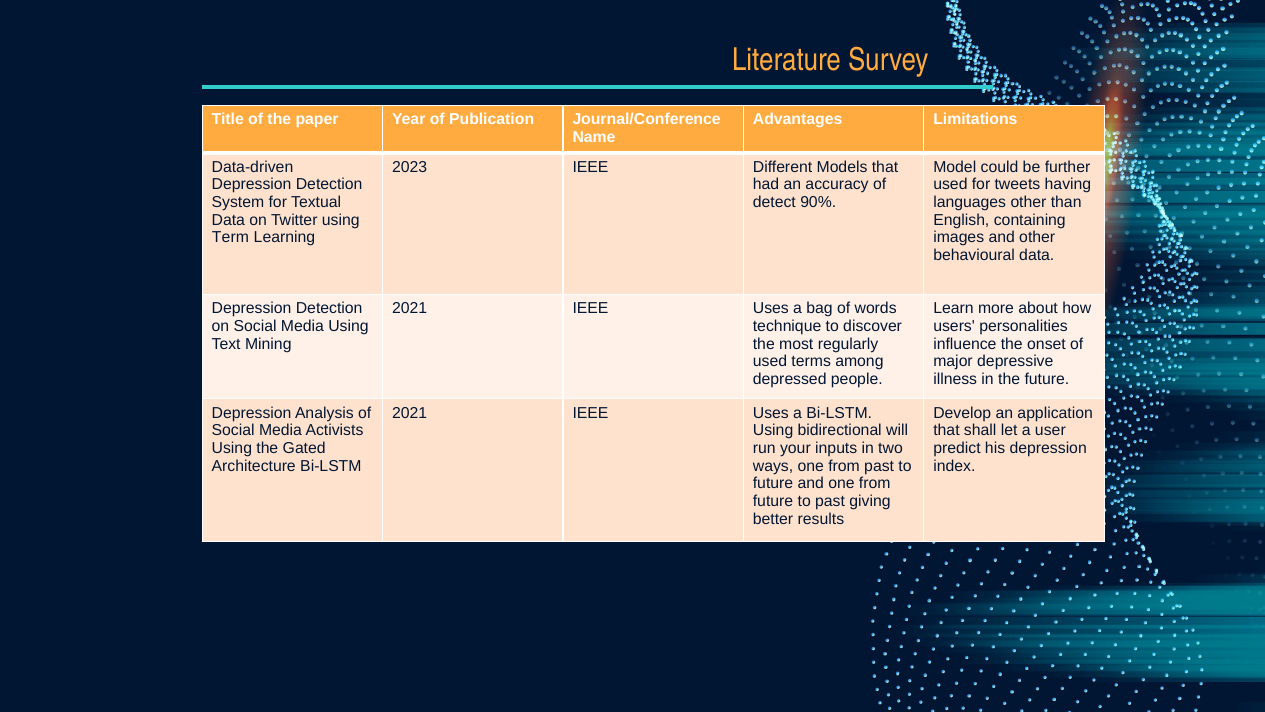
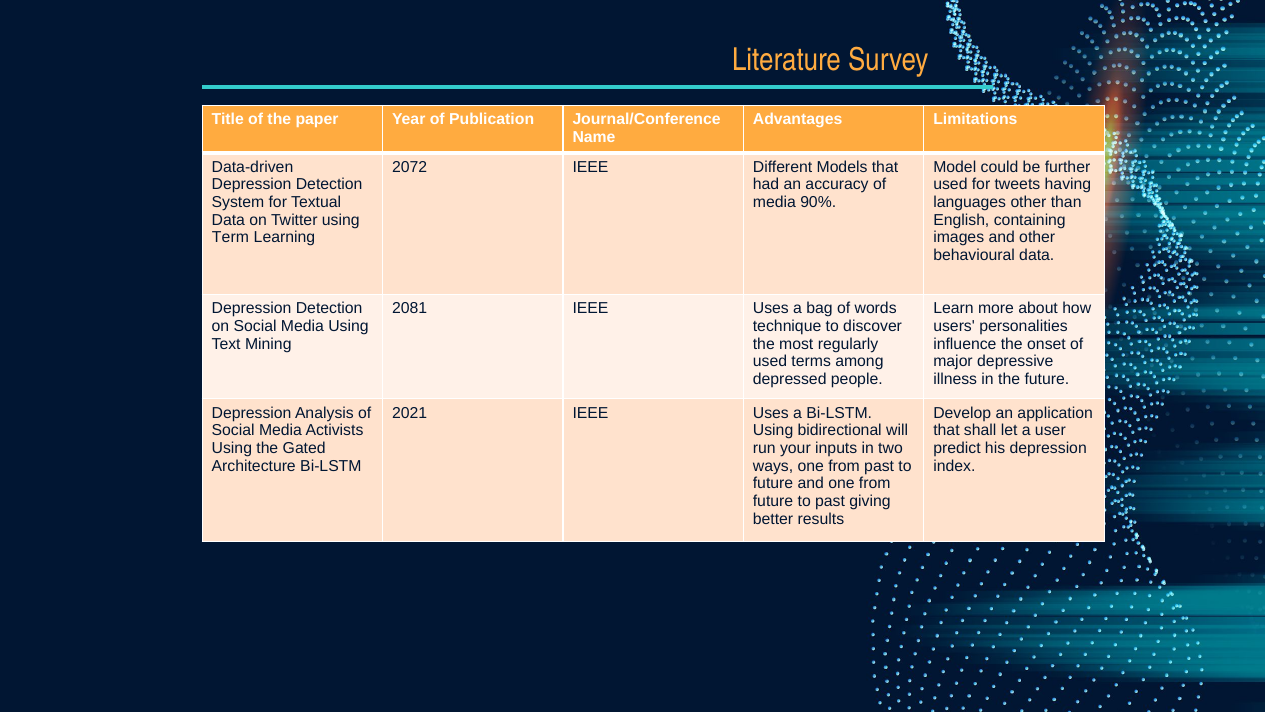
2023: 2023 -> 2072 (410, 167)
detect: detect -> media (774, 202)
2021: 2021 -> 2081 (410, 308)
